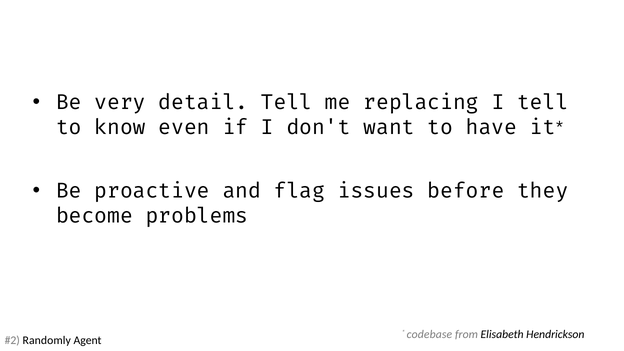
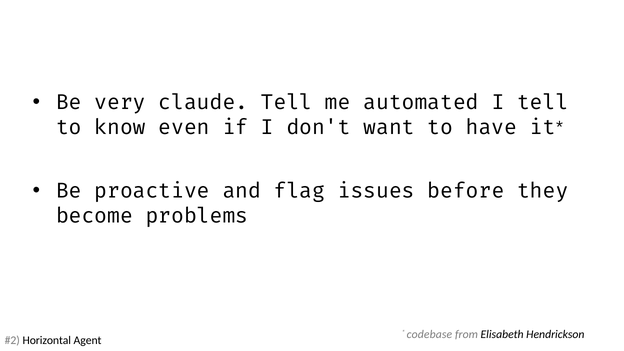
detail: detail -> claude (203, 103)
replacing: replacing -> automated (421, 103)
Randomly: Randomly -> Horizontal (47, 340)
